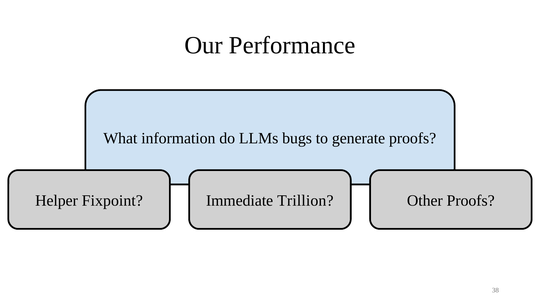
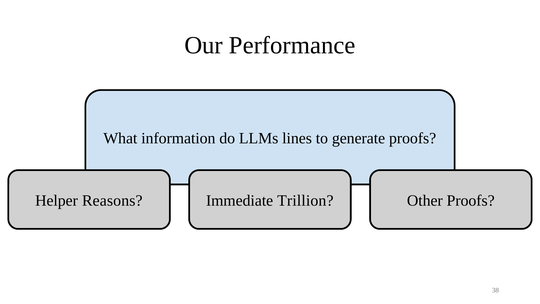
bugs: bugs -> lines (297, 138)
Fixpoint: Fixpoint -> Reasons (112, 200)
